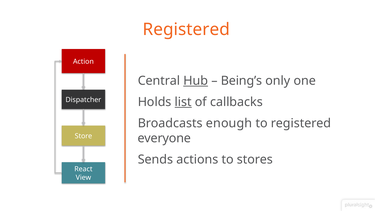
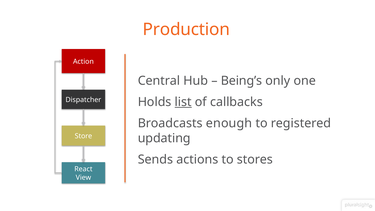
Registered: Registered -> Production (186, 29)
Hub underline: present -> none (196, 81)
everyone: everyone -> updating (164, 138)
